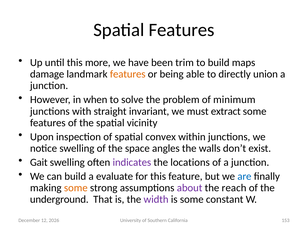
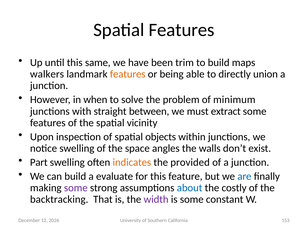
more: more -> same (98, 63)
damage: damage -> walkers (47, 74)
invariant: invariant -> between (149, 111)
convex: convex -> objects (161, 137)
Gait: Gait -> Part (39, 162)
indicates colour: purple -> orange (132, 162)
locations: locations -> provided (190, 162)
some colour: orange -> purple (76, 188)
about colour: purple -> blue (190, 188)
reach: reach -> costly (234, 188)
underground: underground -> backtracking (59, 199)
